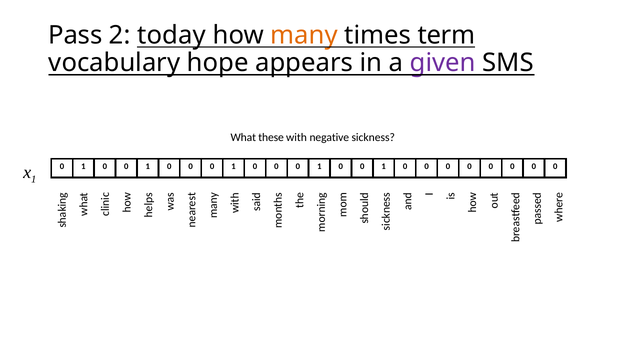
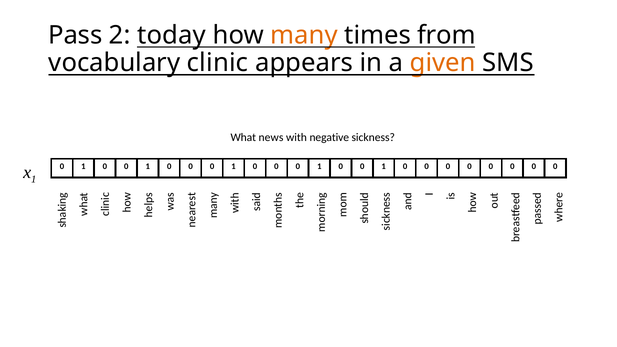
term: term -> from (447, 35)
hope: hope -> clinic (218, 63)
given colour: purple -> orange (443, 63)
these: these -> news (271, 137)
